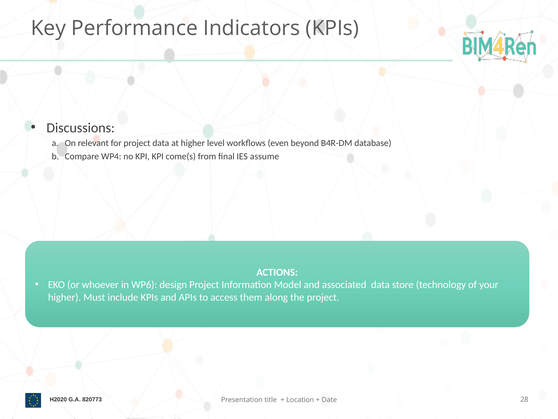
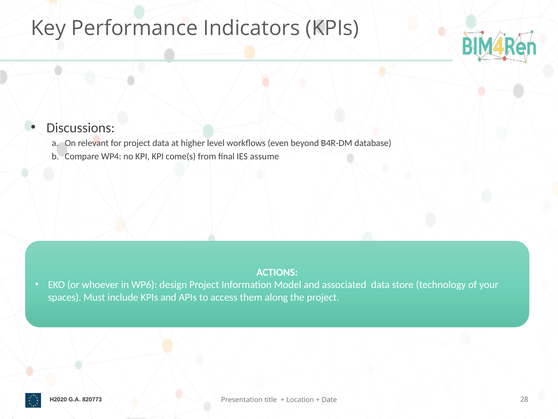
higher: higher -> spaces (65, 297)
